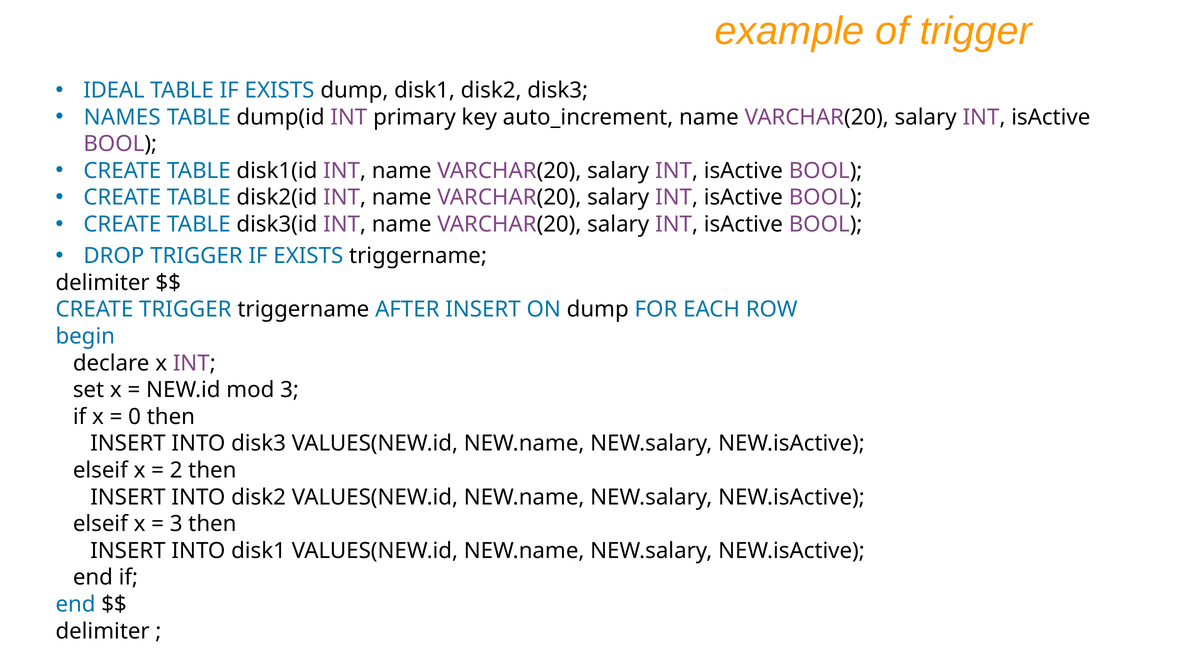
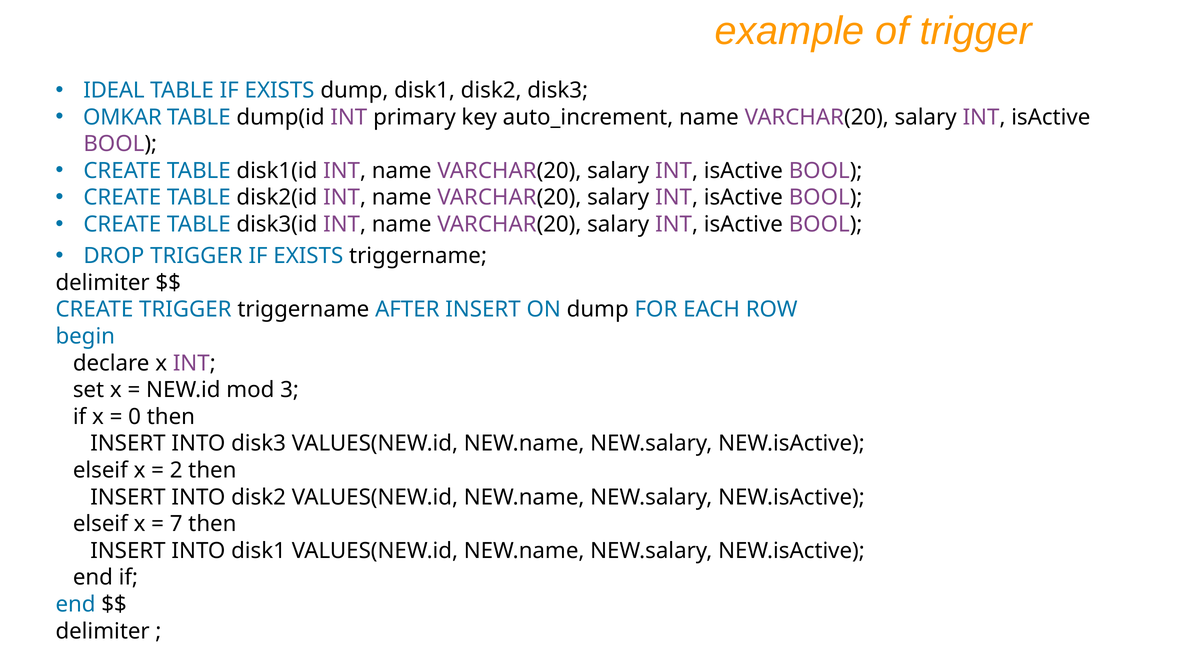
NAMES: NAMES -> OMKAR (122, 117)
3: 3 -> 7 (176, 523)
